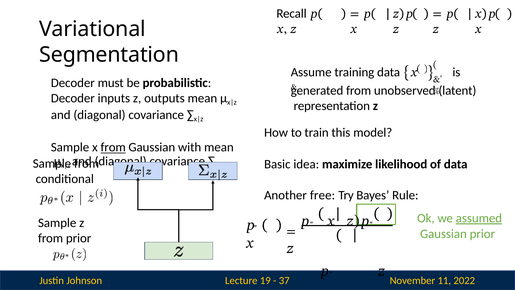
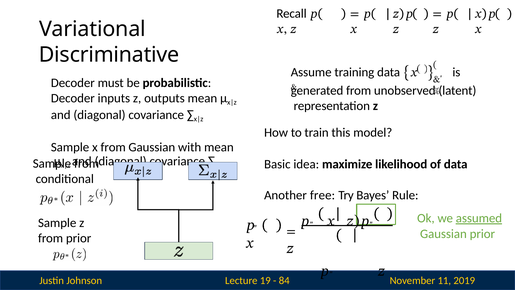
Segmentation: Segmentation -> Discriminative (109, 55)
from underline: present -> none (113, 147)
37: 37 -> 84 (284, 280)
2022: 2022 -> 2019 (464, 280)
